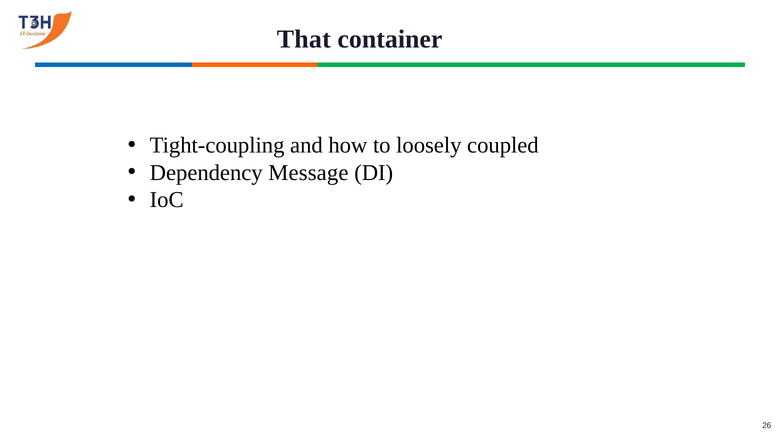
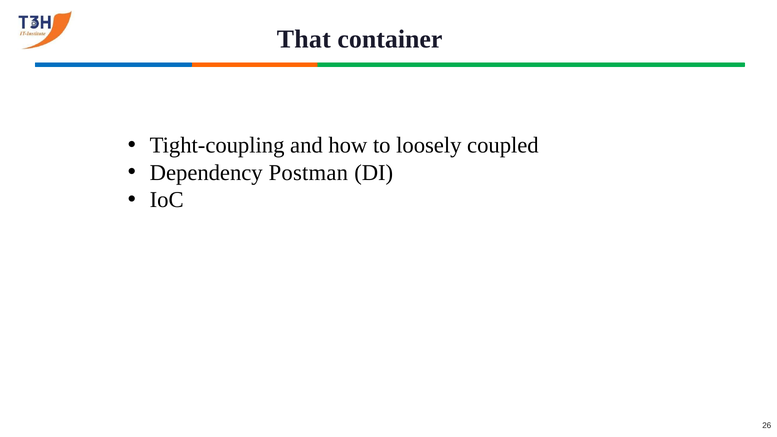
Message: Message -> Postman (308, 173)
